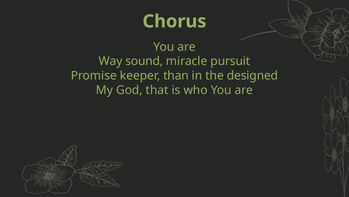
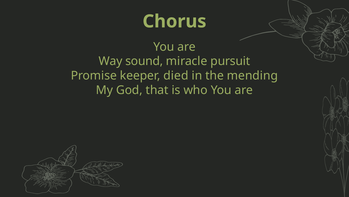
than: than -> died (176, 75)
designed: designed -> mending (252, 75)
